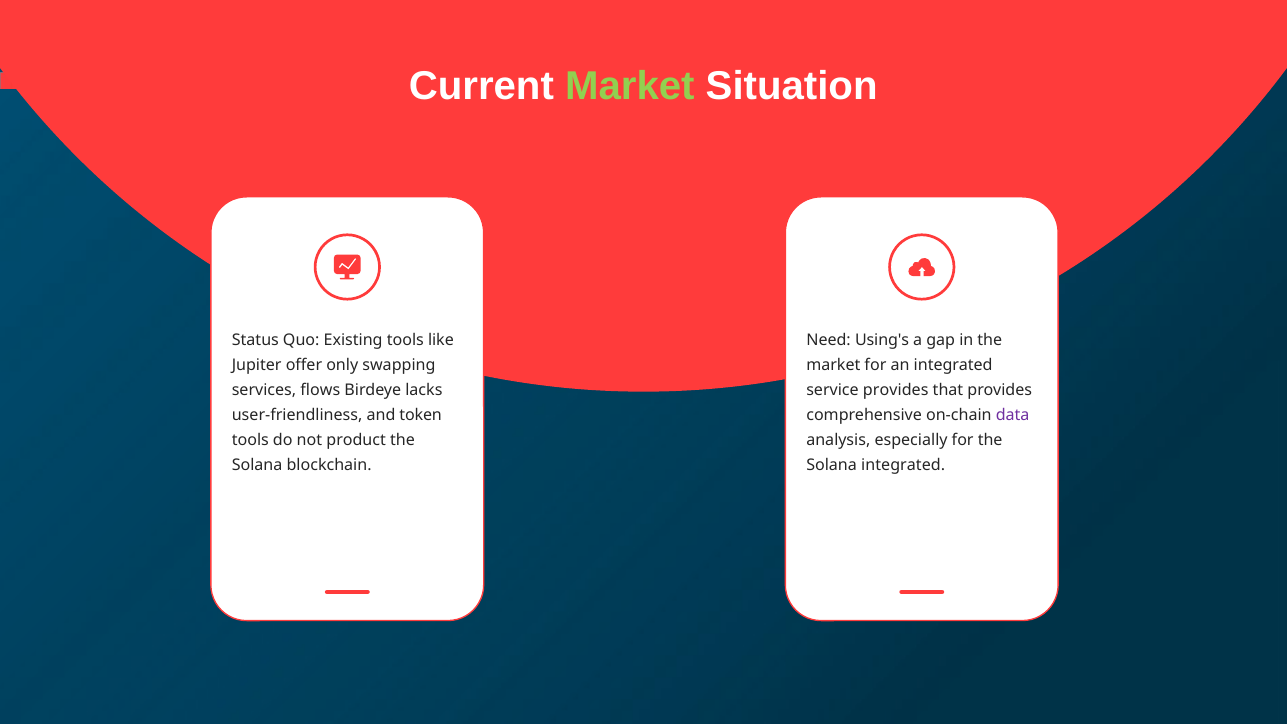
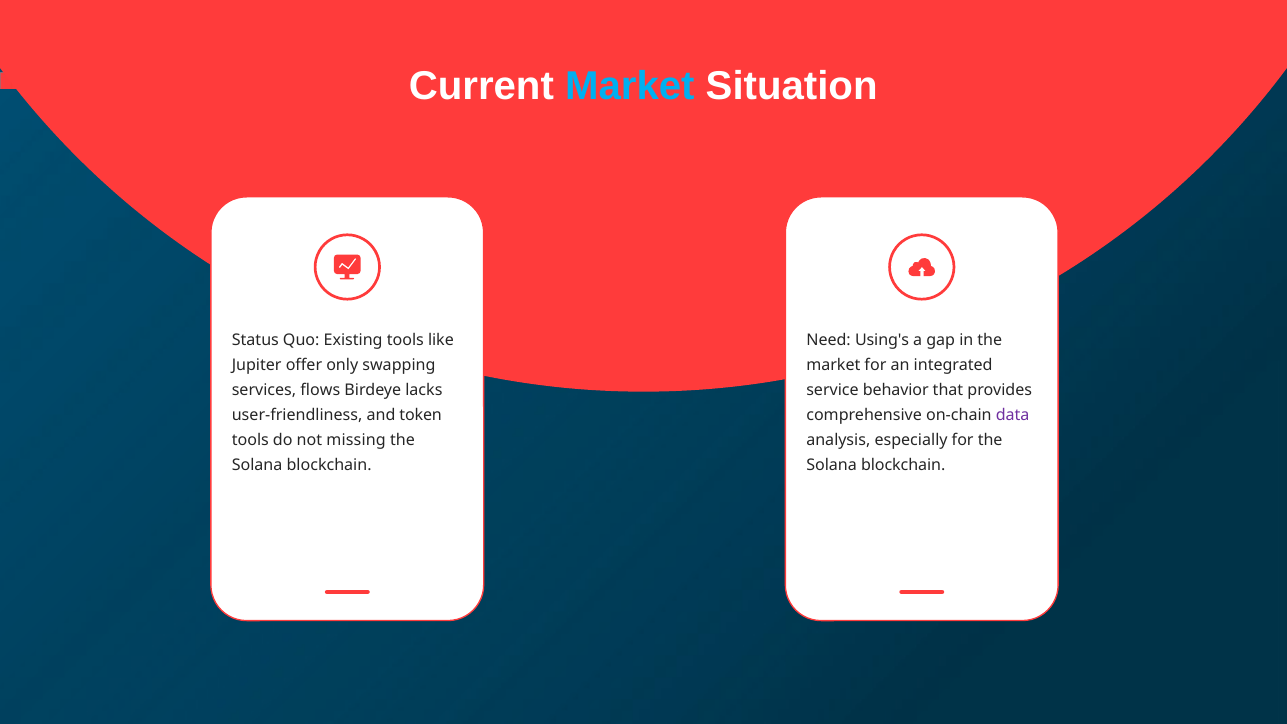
Market colour: light green -> light blue (630, 86)
service provides: provides -> behavior (896, 390)
product: product -> missing (356, 440)
integrated: integrated -> blockchain (903, 465)
